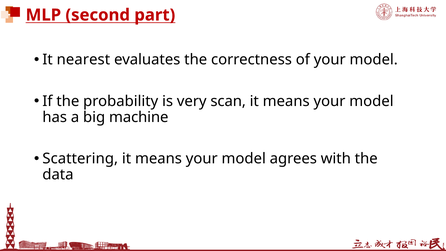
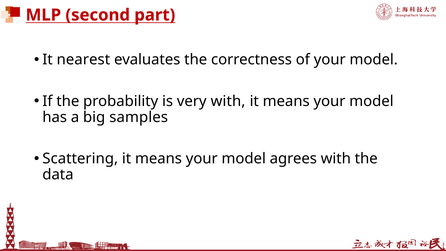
very scan: scan -> with (228, 101)
machine: machine -> samples (139, 117)
